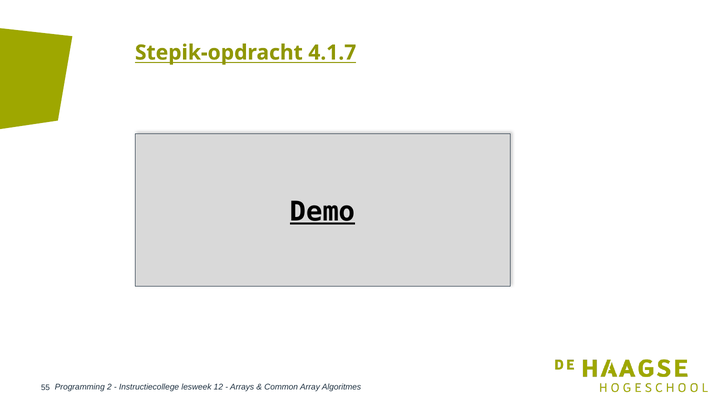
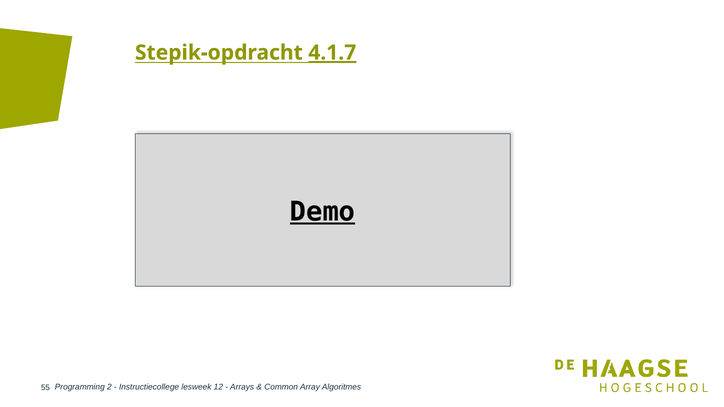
4.1.7 underline: none -> present (332, 53)
